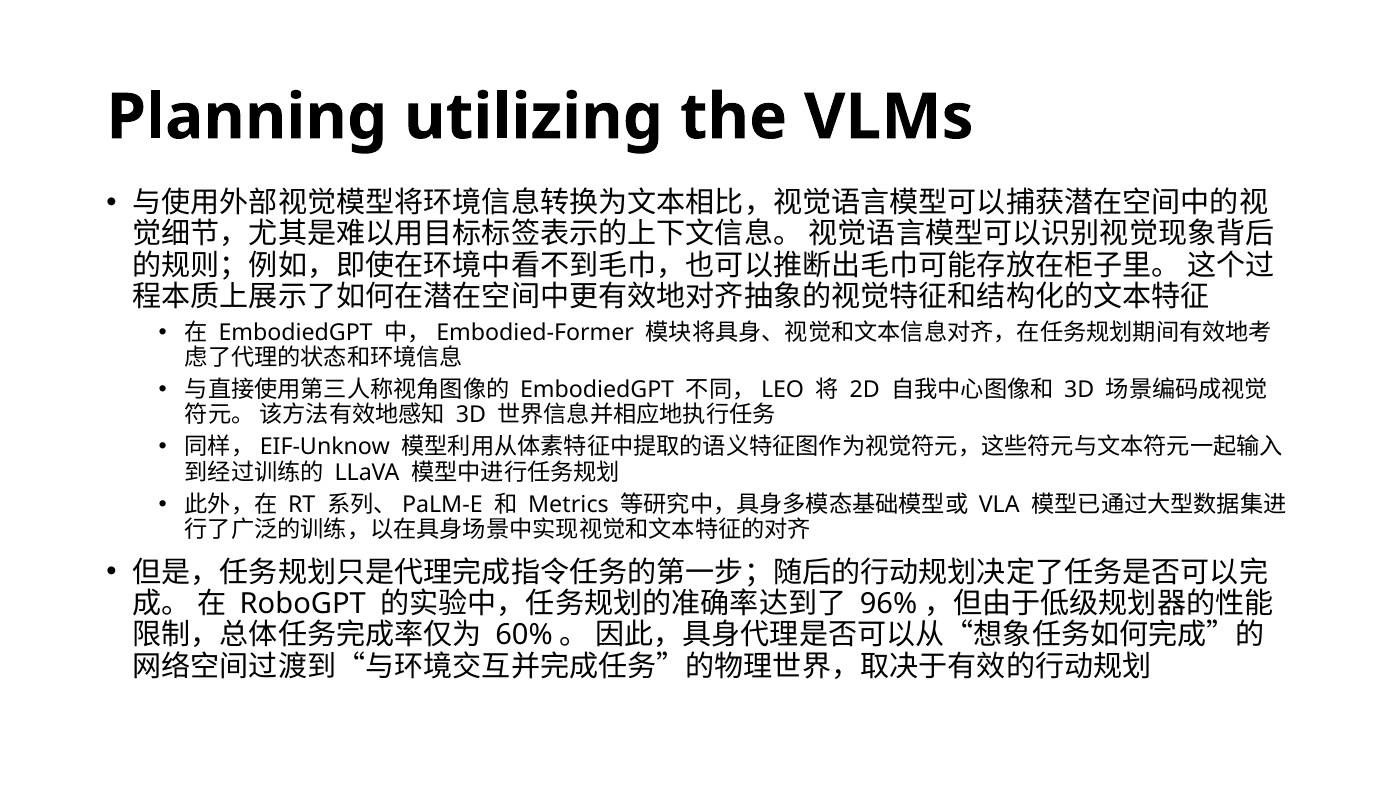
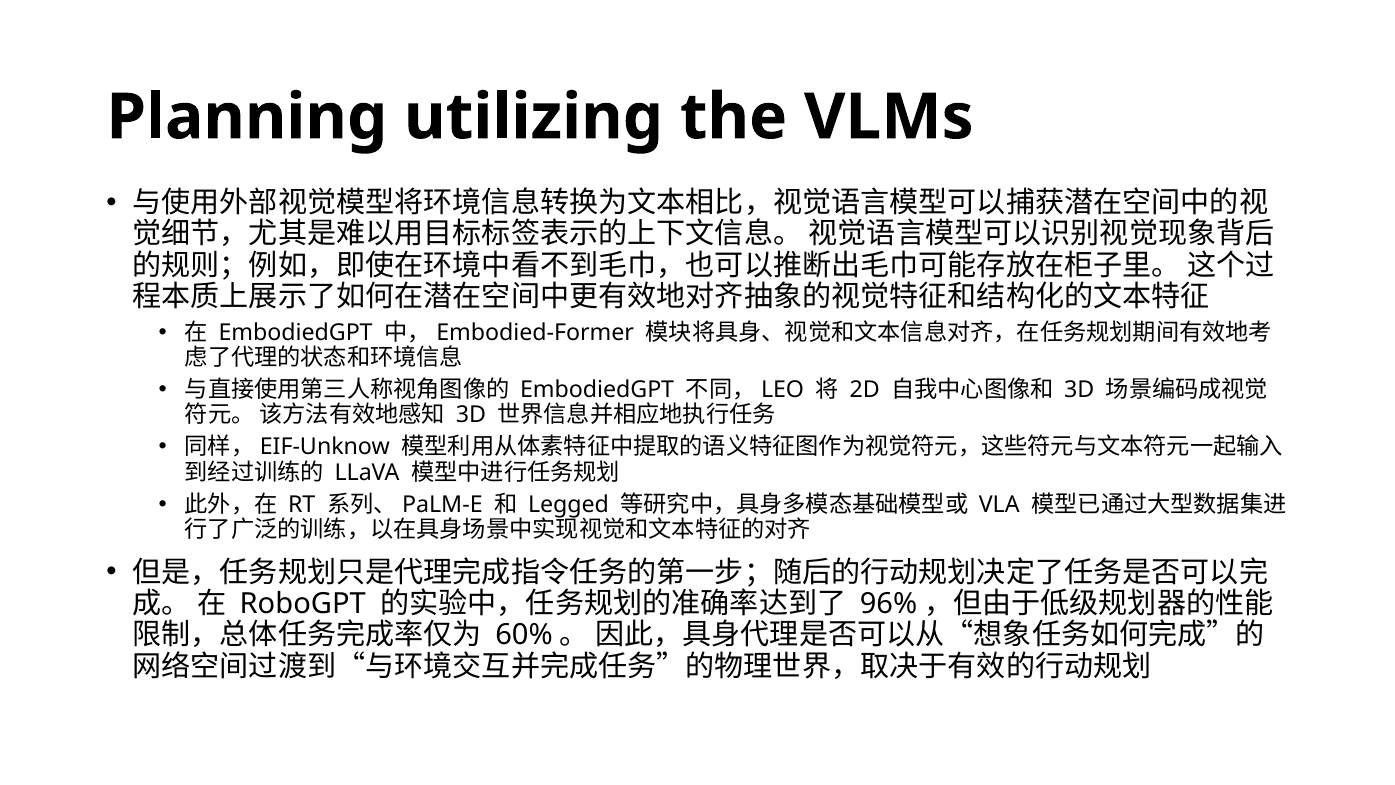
Metrics: Metrics -> Legged (569, 504)
